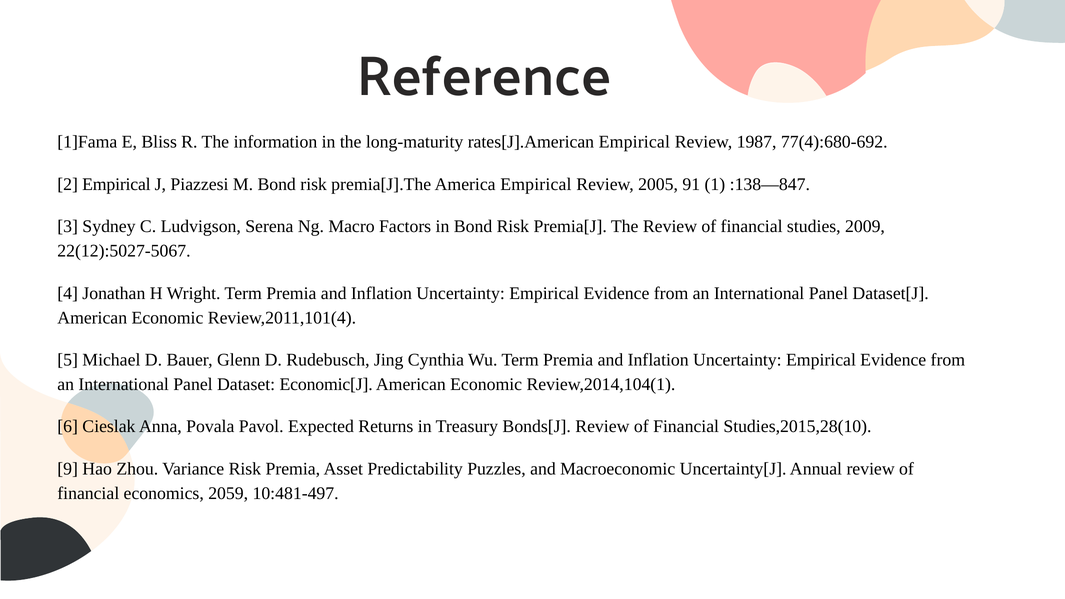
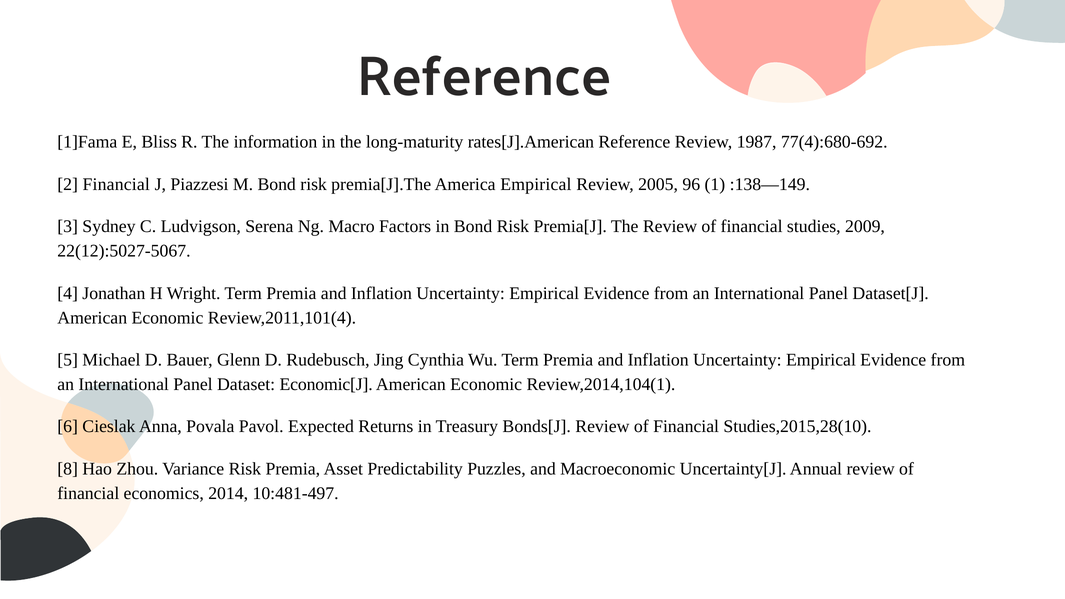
rates[J].American Empirical: Empirical -> Reference (634, 142)
2 Empirical: Empirical -> Financial (116, 184)
91: 91 -> 96 (691, 184)
:138—847: :138—847 -> :138—149 (770, 184)
9: 9 -> 8 (68, 469)
2059: 2059 -> 2014 (228, 493)
